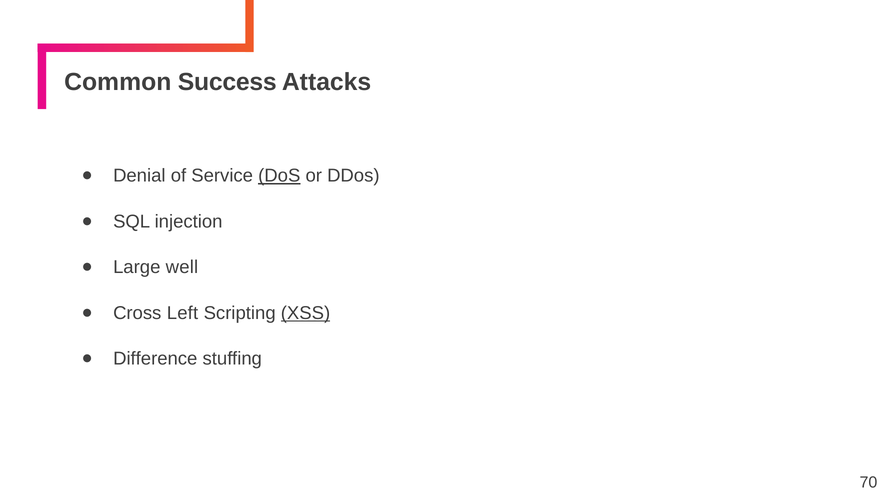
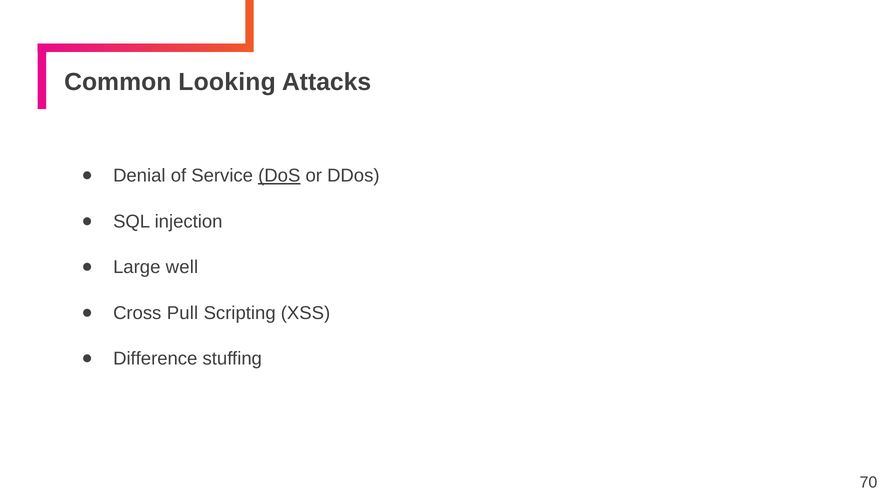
Success: Success -> Looking (227, 82)
Left: Left -> Pull (182, 313)
XSS underline: present -> none (306, 313)
